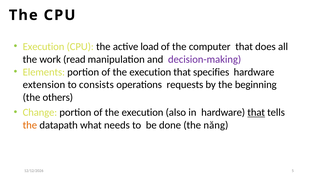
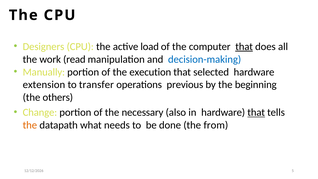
Execution: Execution -> Designers (44, 47)
that underline: none -> present (244, 47)
decision-making colour: purple -> blue (205, 59)
Elements: Elements -> Manually (44, 72)
specifies: specifies -> selected (211, 72)
consists: consists -> transfer (96, 85)
requests: requests -> previous (185, 85)
execution: execution -> necessary (143, 112)
năng: năng -> from (216, 125)
